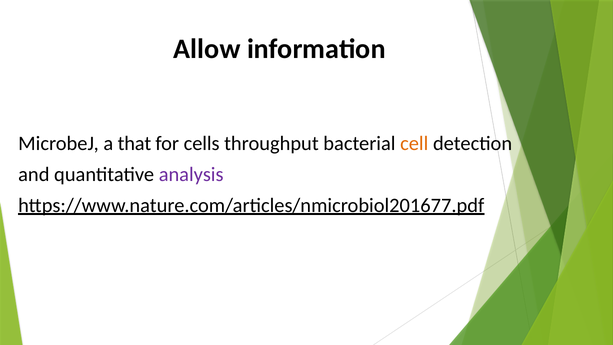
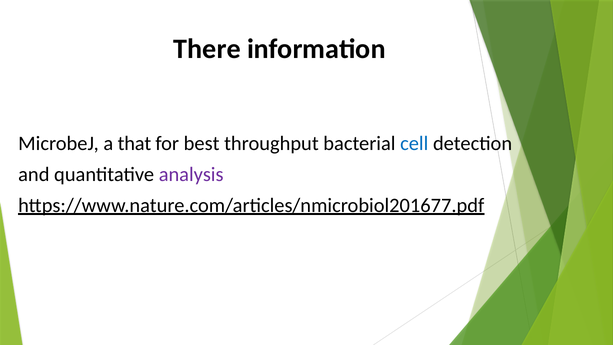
Allow: Allow -> There (207, 49)
cells: cells -> best (202, 143)
cell colour: orange -> blue (414, 143)
